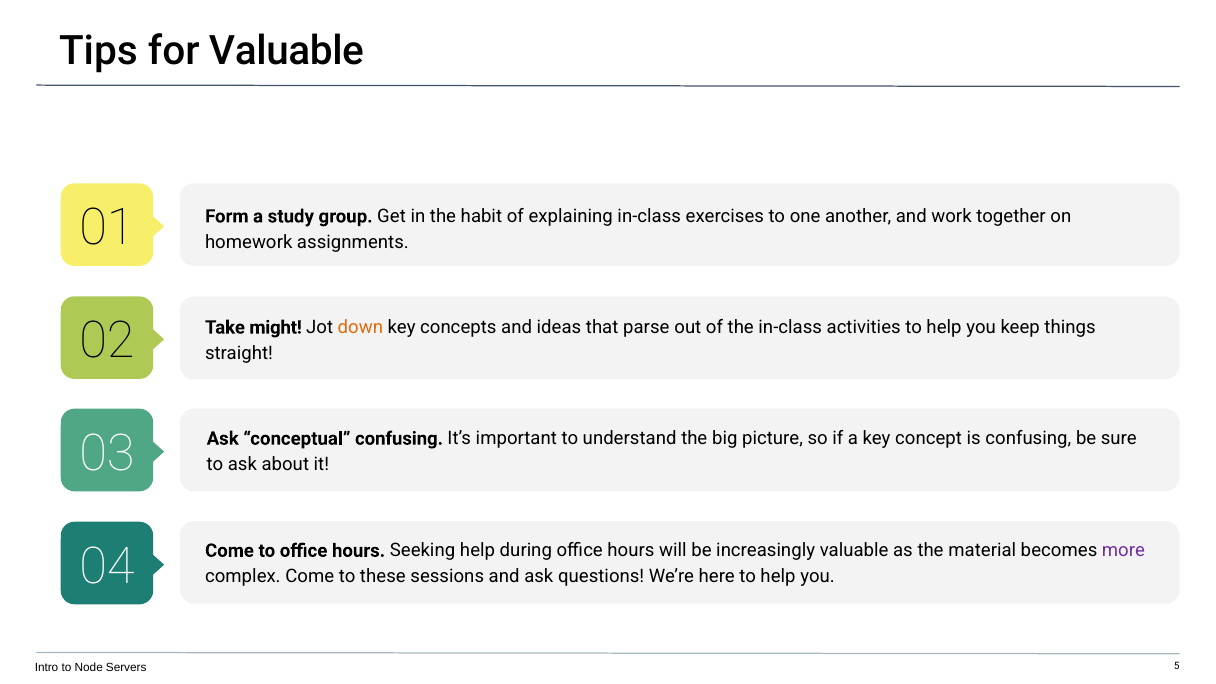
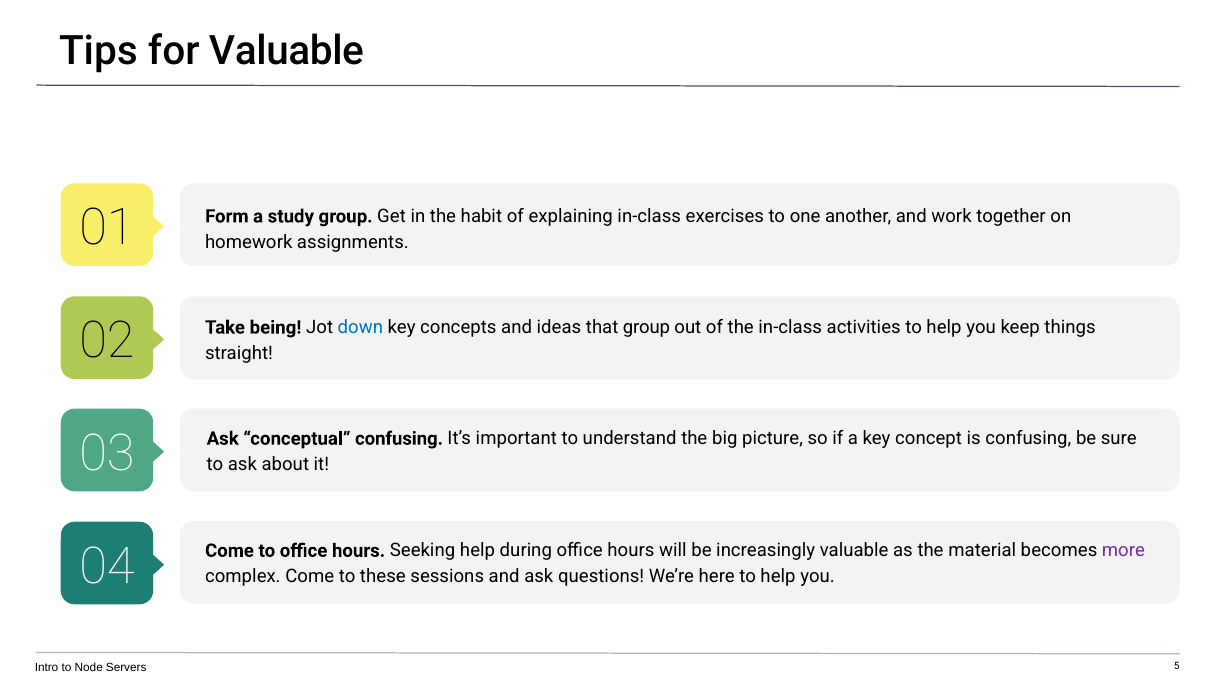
might: might -> being (276, 327)
down colour: orange -> blue (360, 327)
that parse: parse -> group (646, 327)
